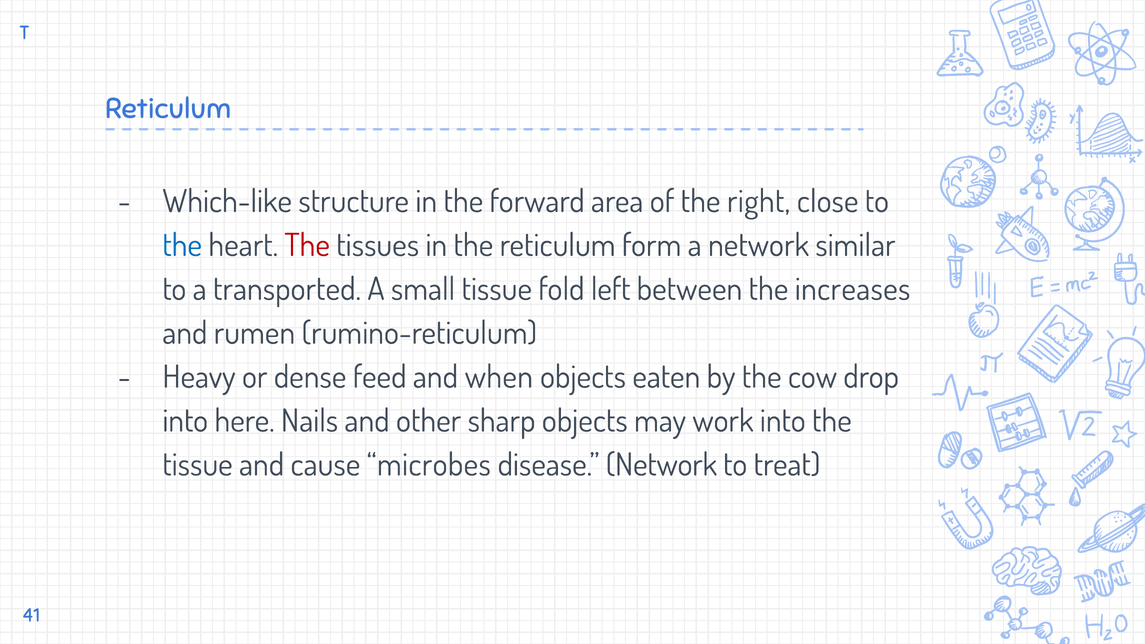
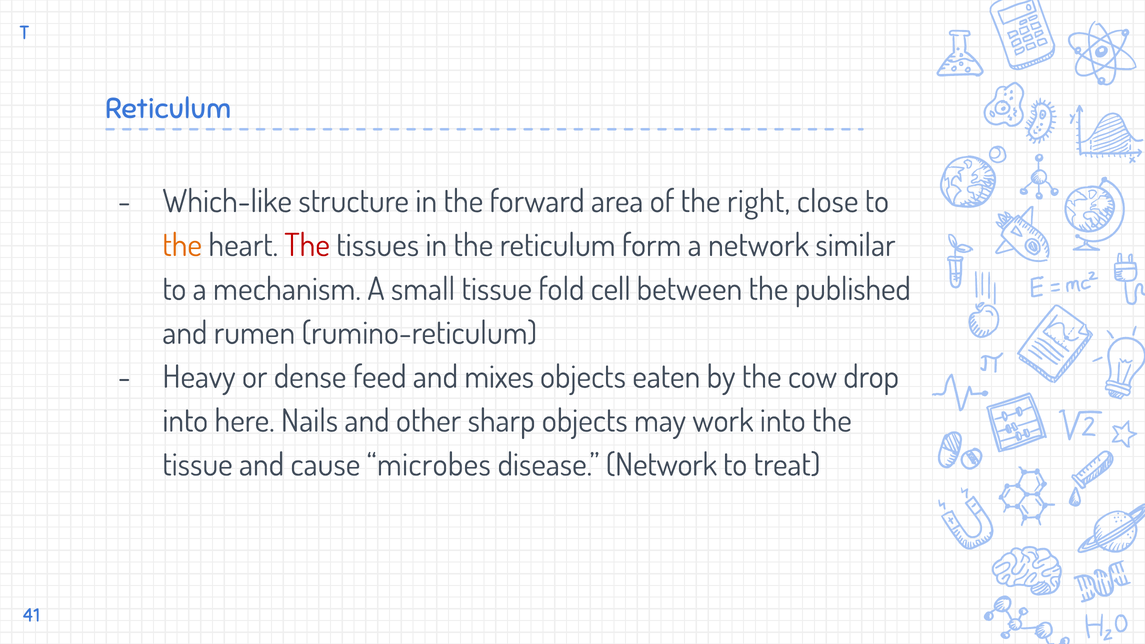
the colour: blue -> orange (182, 246)
transported: transported -> mechanism (287, 289)
left: left -> cell (611, 289)
increases: increases -> published (853, 289)
when: when -> mixes (499, 377)
